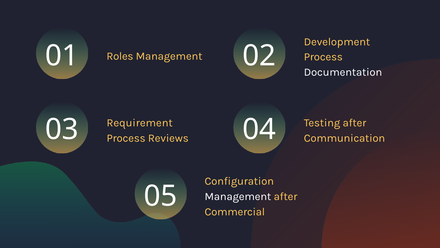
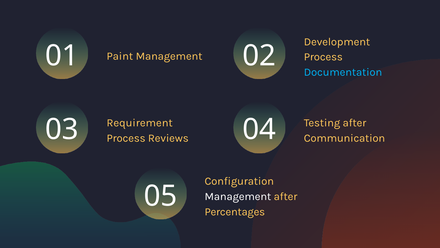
Roles: Roles -> Paint (120, 56)
Documentation colour: white -> light blue (343, 72)
Commercial: Commercial -> Percentages (235, 211)
